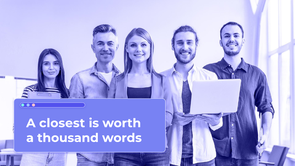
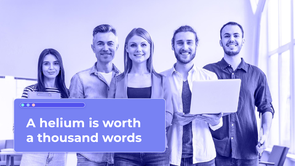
closest: closest -> helium (62, 123)
